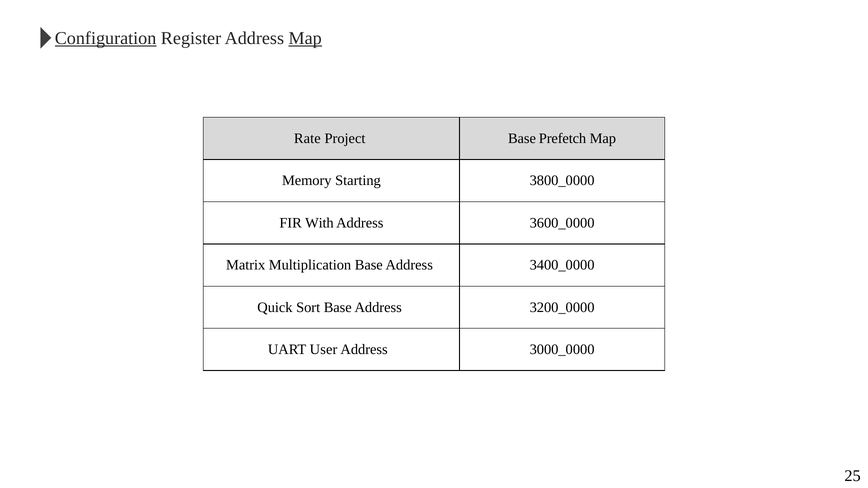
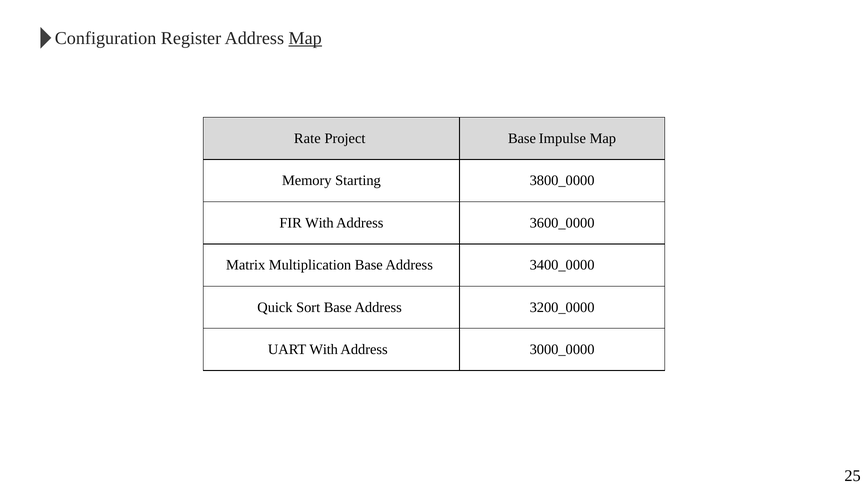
Configuration underline: present -> none (106, 38)
Prefetch: Prefetch -> Impulse (562, 139)
UART User: User -> With (324, 350)
